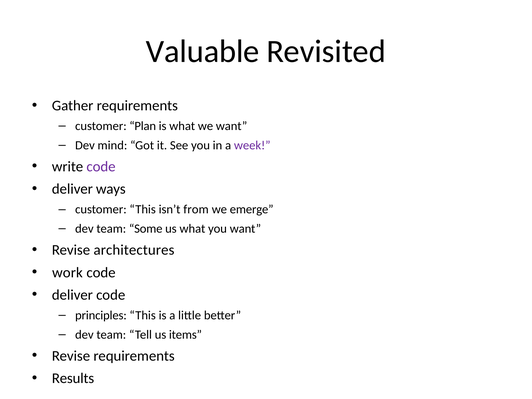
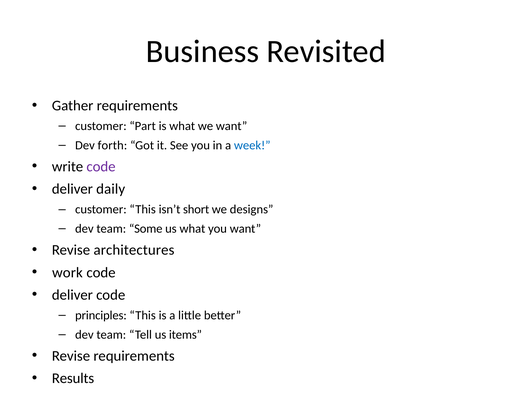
Valuable: Valuable -> Business (203, 51)
Plan: Plan -> Part (143, 126)
mind: mind -> forth (112, 145)
week colour: purple -> blue (252, 145)
ways: ways -> daily (111, 189)
from: from -> short (196, 209)
emerge: emerge -> designs (252, 209)
